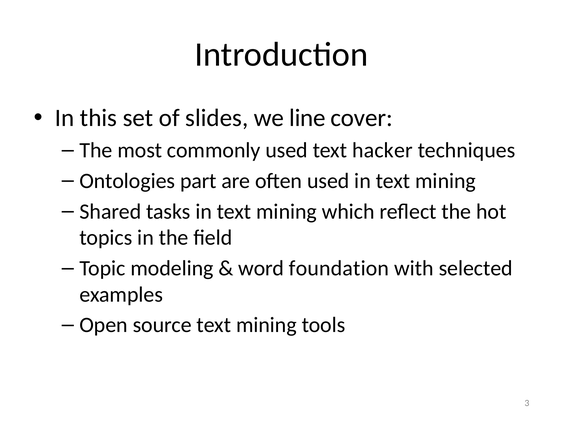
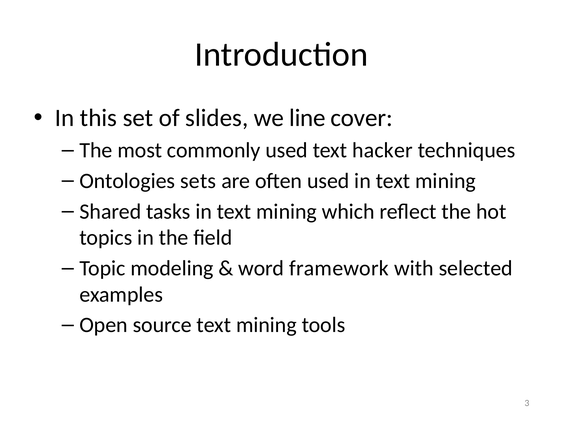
part: part -> sets (198, 181)
foundation: foundation -> framework (339, 268)
